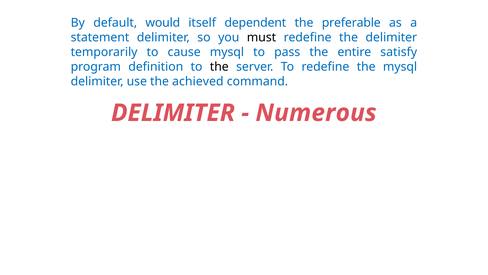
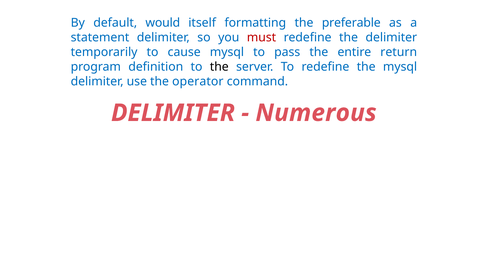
dependent: dependent -> formatting (255, 23)
must colour: black -> red (262, 37)
satisfy: satisfy -> return (399, 52)
achieved: achieved -> operator (198, 81)
